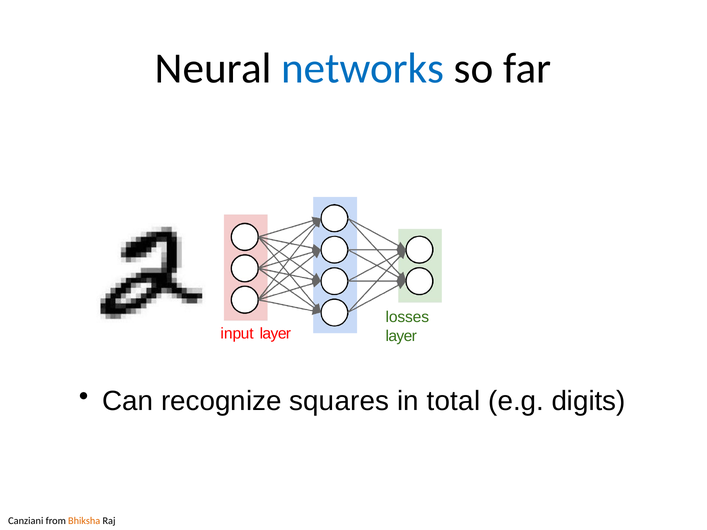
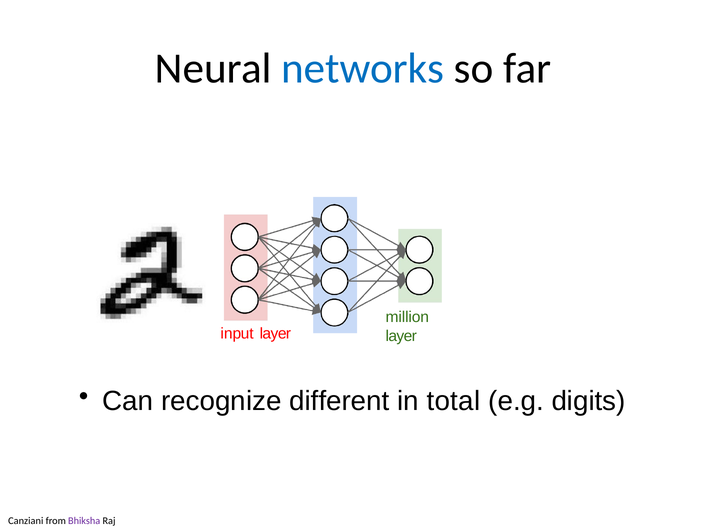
losses: losses -> million (407, 317)
squares: squares -> different (339, 401)
Bhiksha colour: orange -> purple (84, 521)
